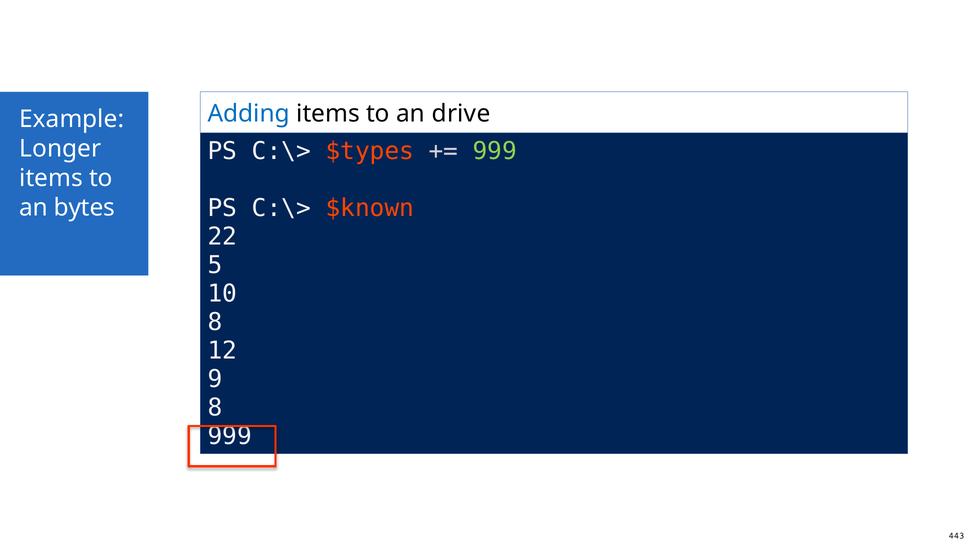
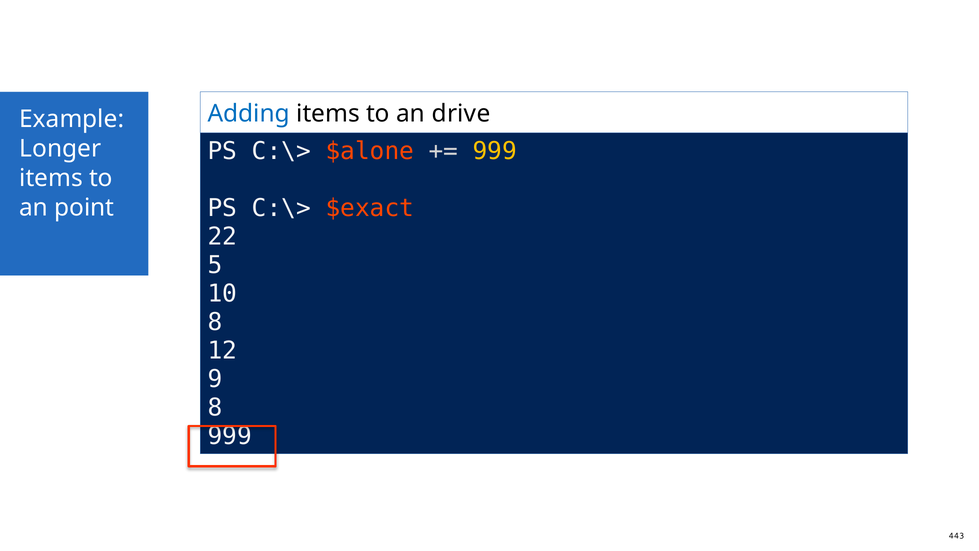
$types: $types -> $alone (370, 151)
999 colour: light green -> yellow (495, 151)
$known: $known -> $exact (370, 208)
bytes: bytes -> point (84, 207)
